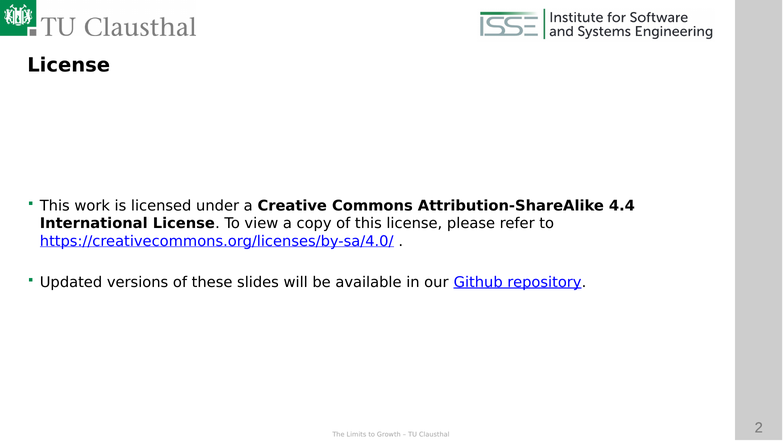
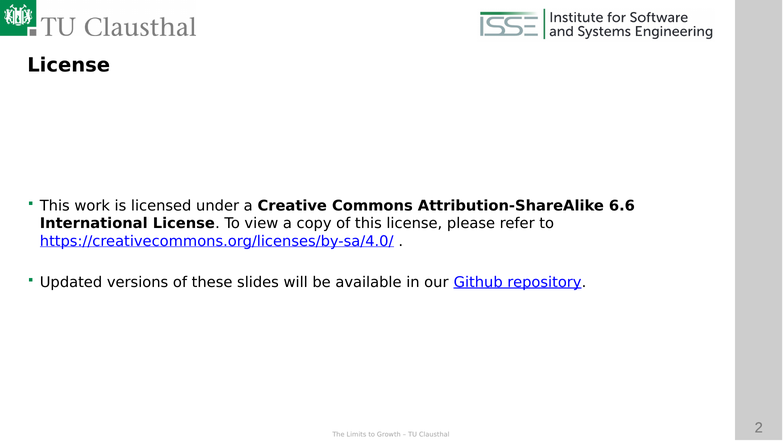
4.4: 4.4 -> 6.6 (622, 206)
